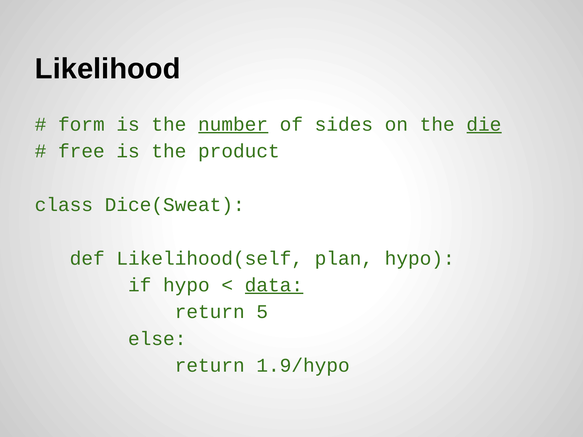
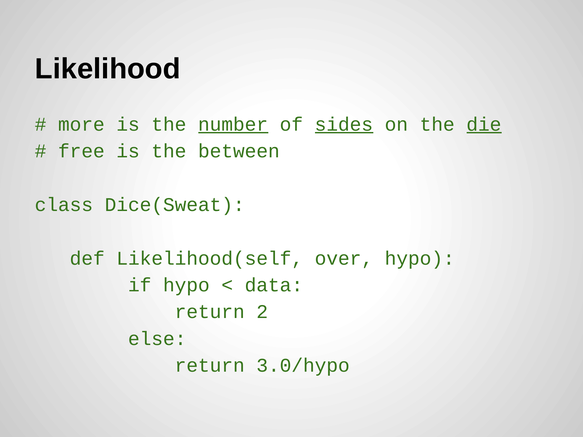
form: form -> more (82, 124)
sides underline: none -> present (344, 124)
product: product -> between (239, 151)
plan: plan -> over (344, 258)
data underline: present -> none (274, 285)
5: 5 -> 2 (262, 312)
1.9/hypo: 1.9/hypo -> 3.0/hypo (303, 366)
